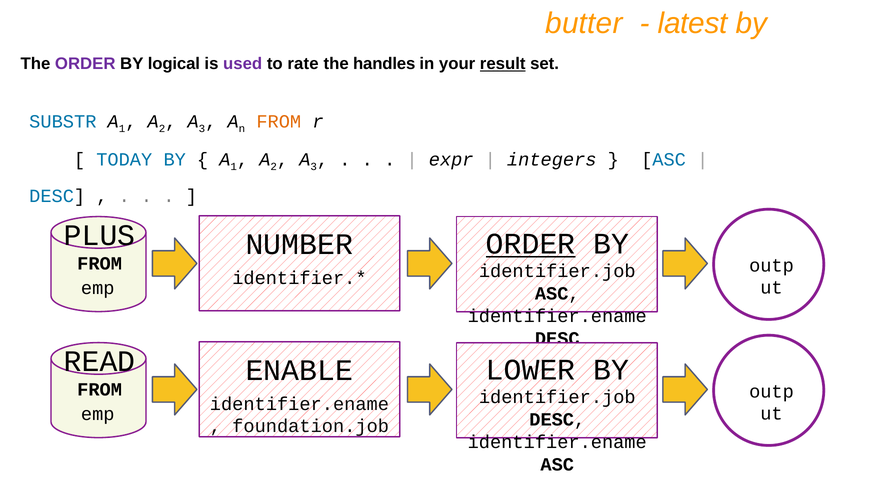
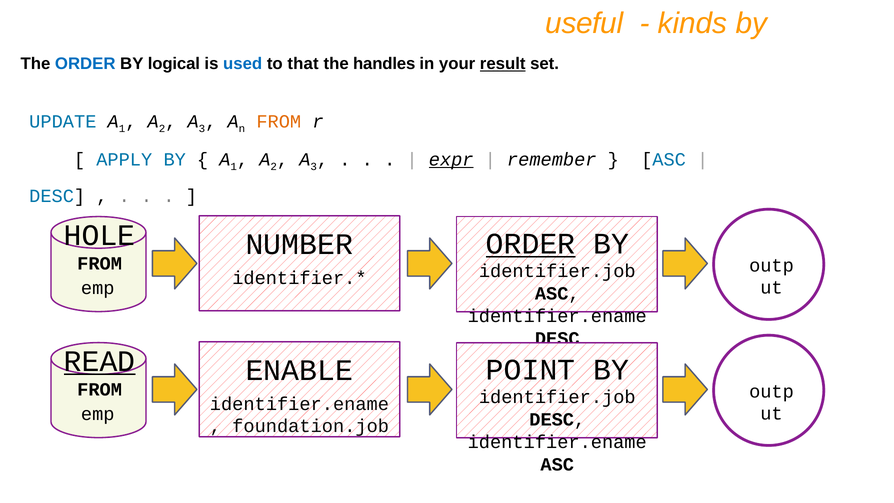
butter: butter -> useful (584, 23)
latest: latest -> kinds (693, 23)
ORDER colour: purple -> blue (85, 64)
used colour: purple -> blue (243, 64)
rate: rate -> that (303, 64)
SUBSTR: SUBSTR -> UPDATE (63, 121)
TODAY: TODAY -> APPLY (124, 160)
expr underline: none -> present (451, 160)
integers: integers -> remember (552, 160)
PLUS: PLUS -> HOLE (100, 235)
READ underline: none -> present (100, 361)
LOWER: LOWER -> POINT (531, 370)
